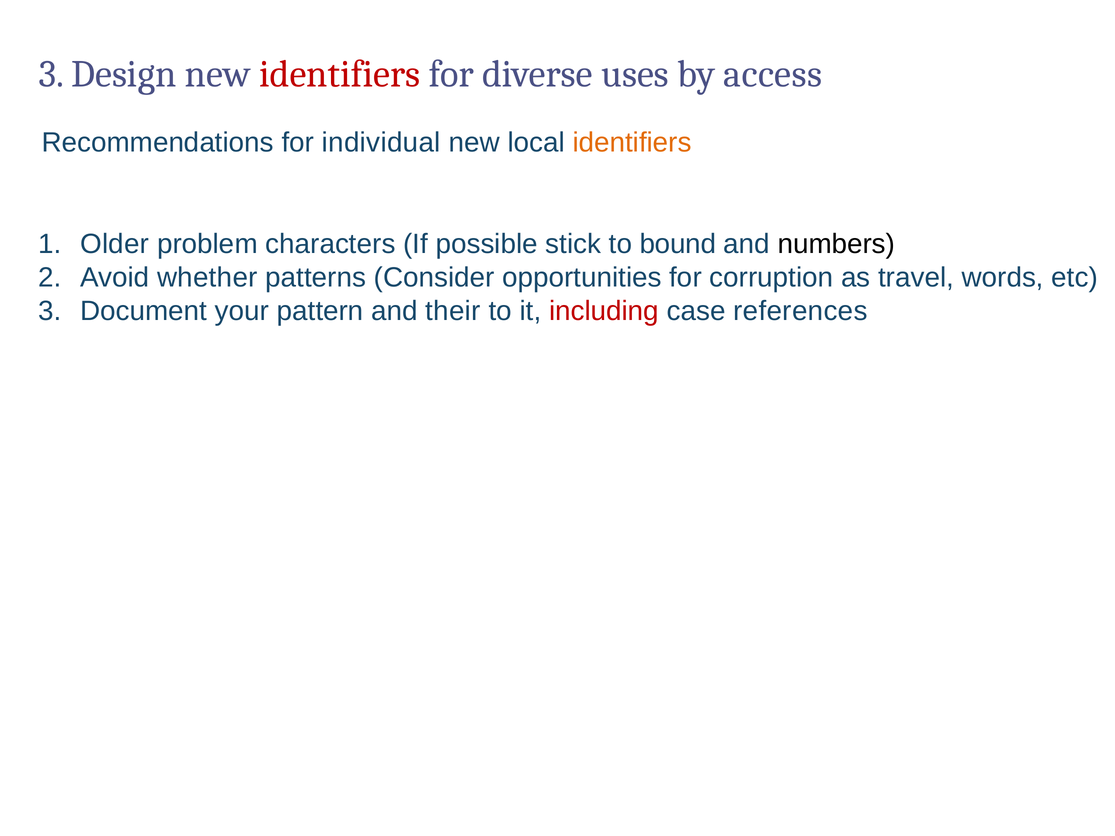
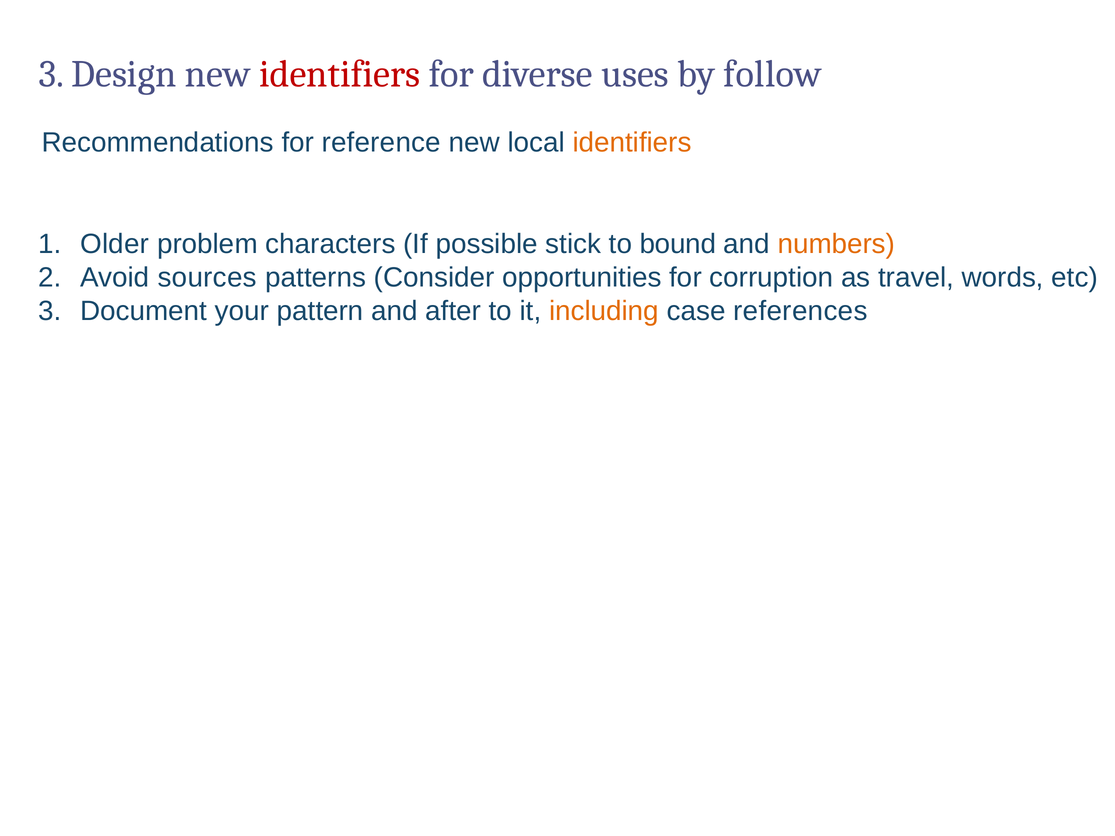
access: access -> follow (773, 74)
individual: individual -> reference (381, 143)
numbers colour: black -> orange (836, 244)
whether: whether -> sources (207, 278)
their: their -> after (453, 311)
including colour: red -> orange (604, 311)
